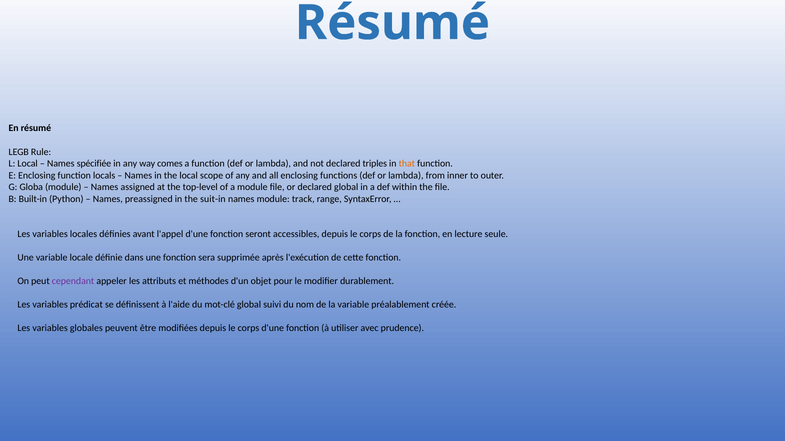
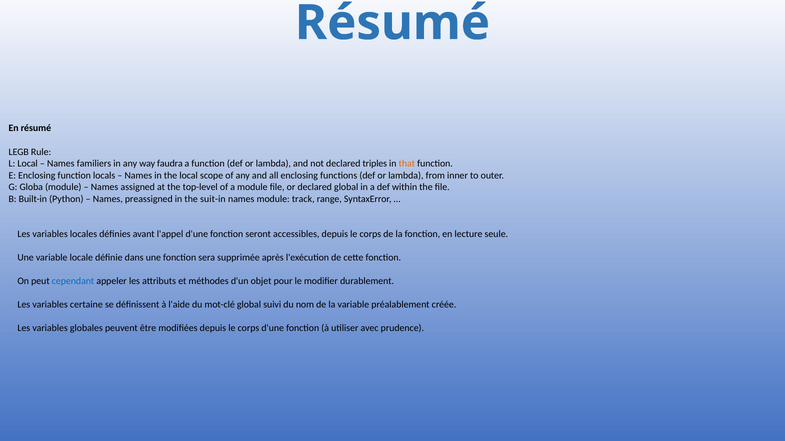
spécifiée: spécifiée -> familiers (94, 164)
comes: comes -> faudra (170, 164)
cependant colour: purple -> blue (73, 281)
prédicat: prédicat -> certaine (86, 305)
